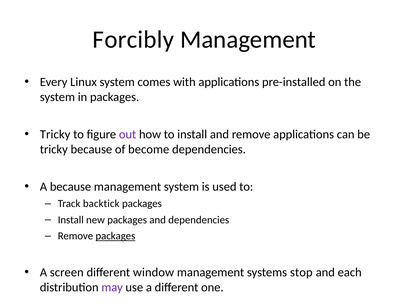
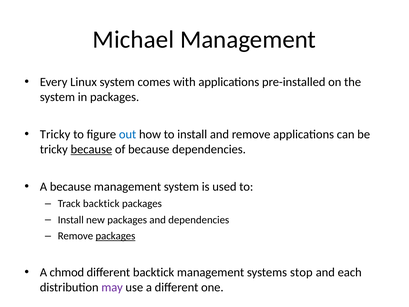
Forcibly: Forcibly -> Michael (133, 40)
out colour: purple -> blue (128, 134)
because underline: none -> present (91, 149)
of become: become -> because (149, 149)
screen: screen -> chmod (67, 272)
different window: window -> backtick (154, 272)
